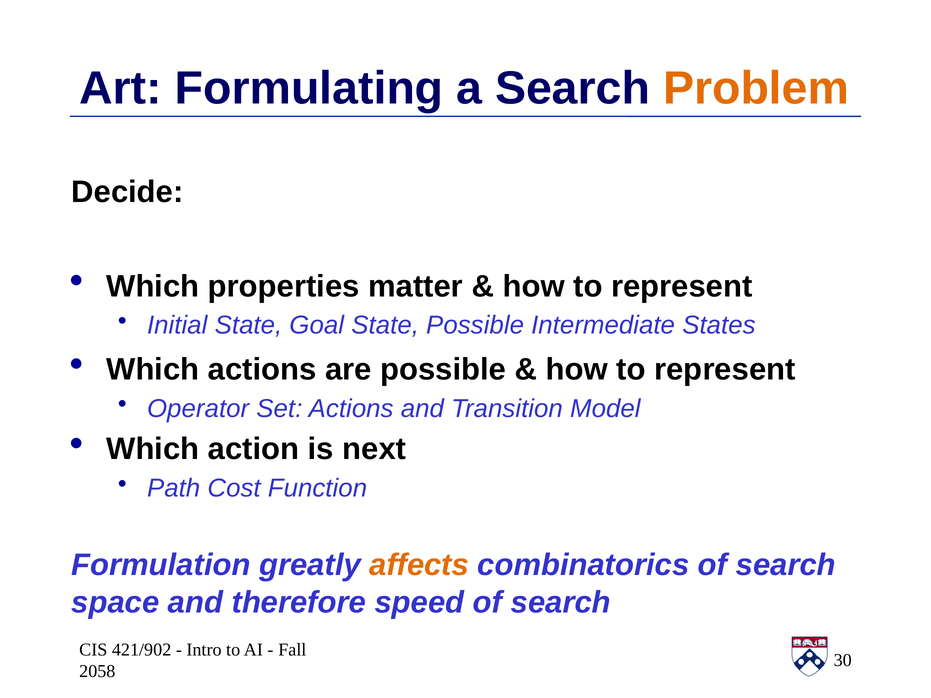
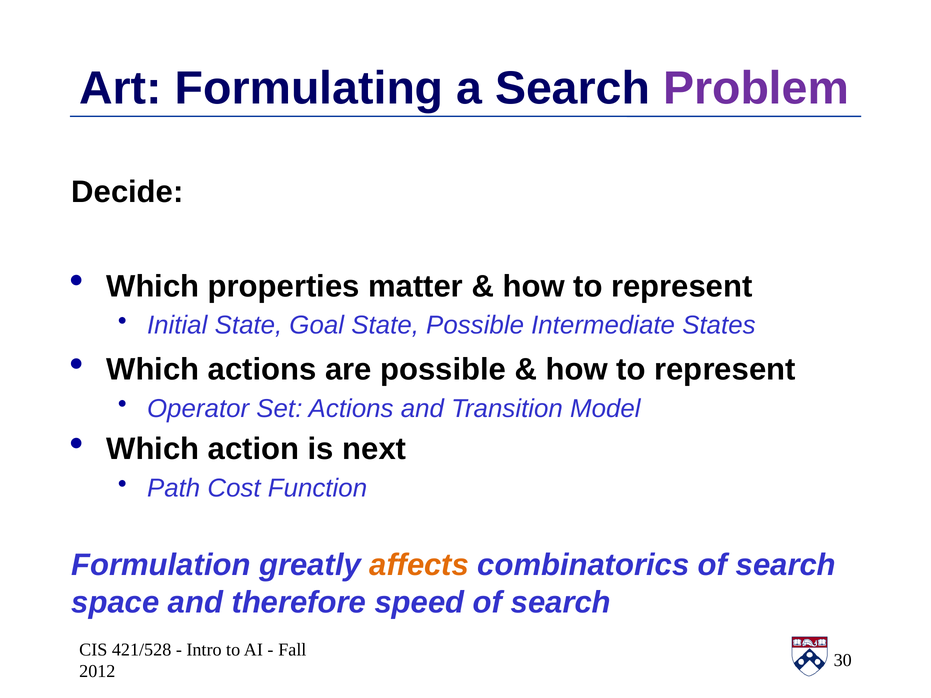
Problem colour: orange -> purple (756, 89)
421/902: 421/902 -> 421/528 (142, 650)
2058: 2058 -> 2012 (97, 672)
